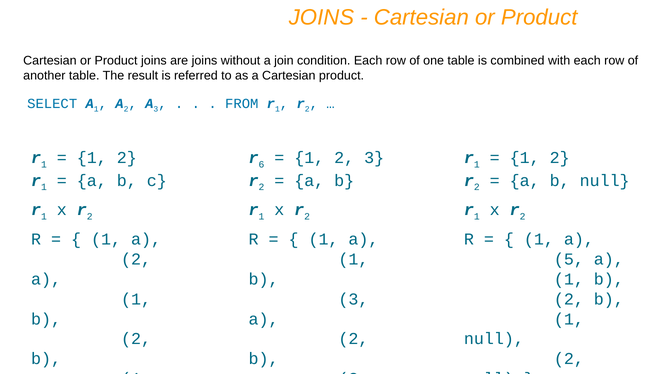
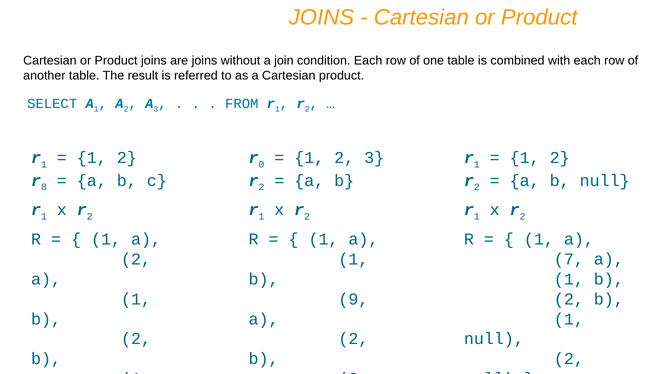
6: 6 -> 0 (261, 165)
1: 1 -> 8 (44, 187)
5: 5 -> 7 (569, 260)
3: 3 -> 9 (353, 300)
